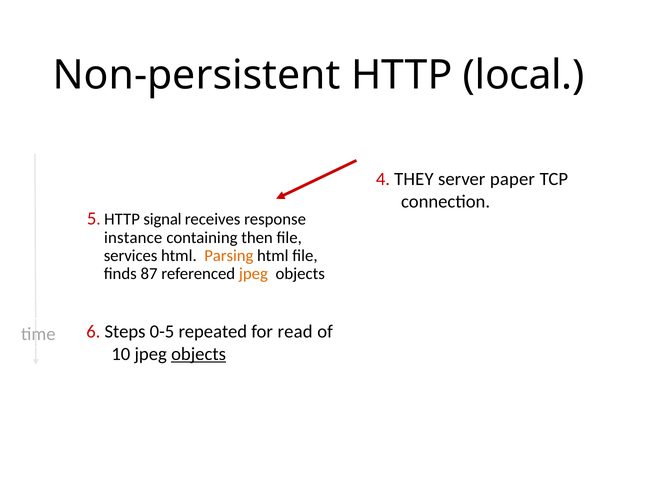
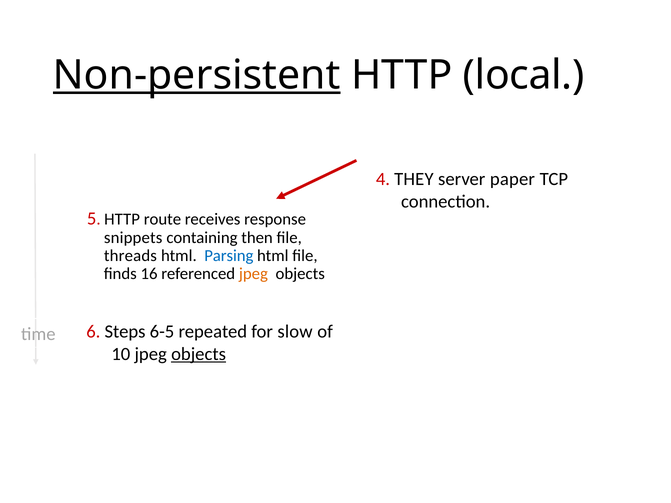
Non-persistent underline: none -> present (197, 75)
signal: signal -> route (162, 219)
instance: instance -> snippets (133, 238)
services: services -> threads (130, 256)
Parsing colour: orange -> blue (229, 256)
87: 87 -> 16 (149, 274)
0-5: 0-5 -> 6-5 (162, 332)
read: read -> slow (295, 332)
